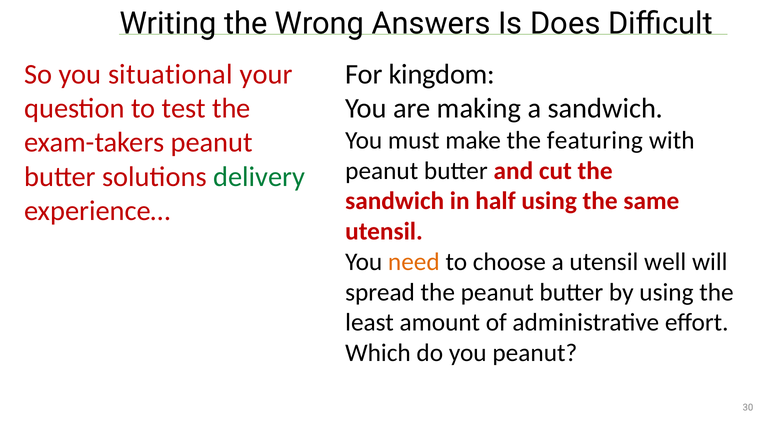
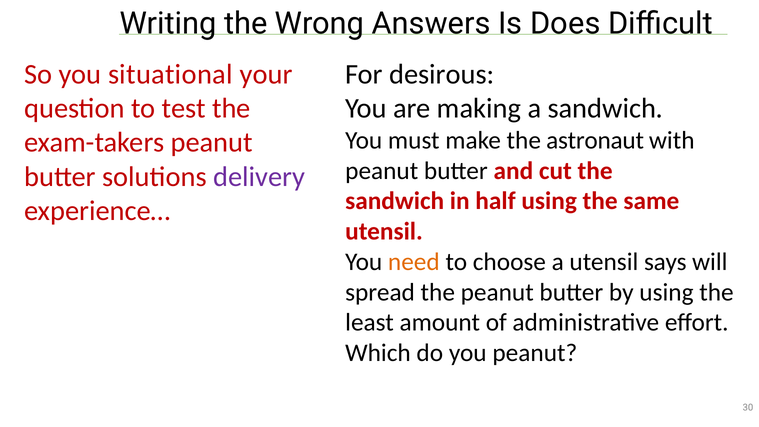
kingdom: kingdom -> desirous (442, 74)
featuring: featuring -> astronaut (595, 140)
delivery colour: green -> purple (259, 177)
well: well -> says (665, 262)
